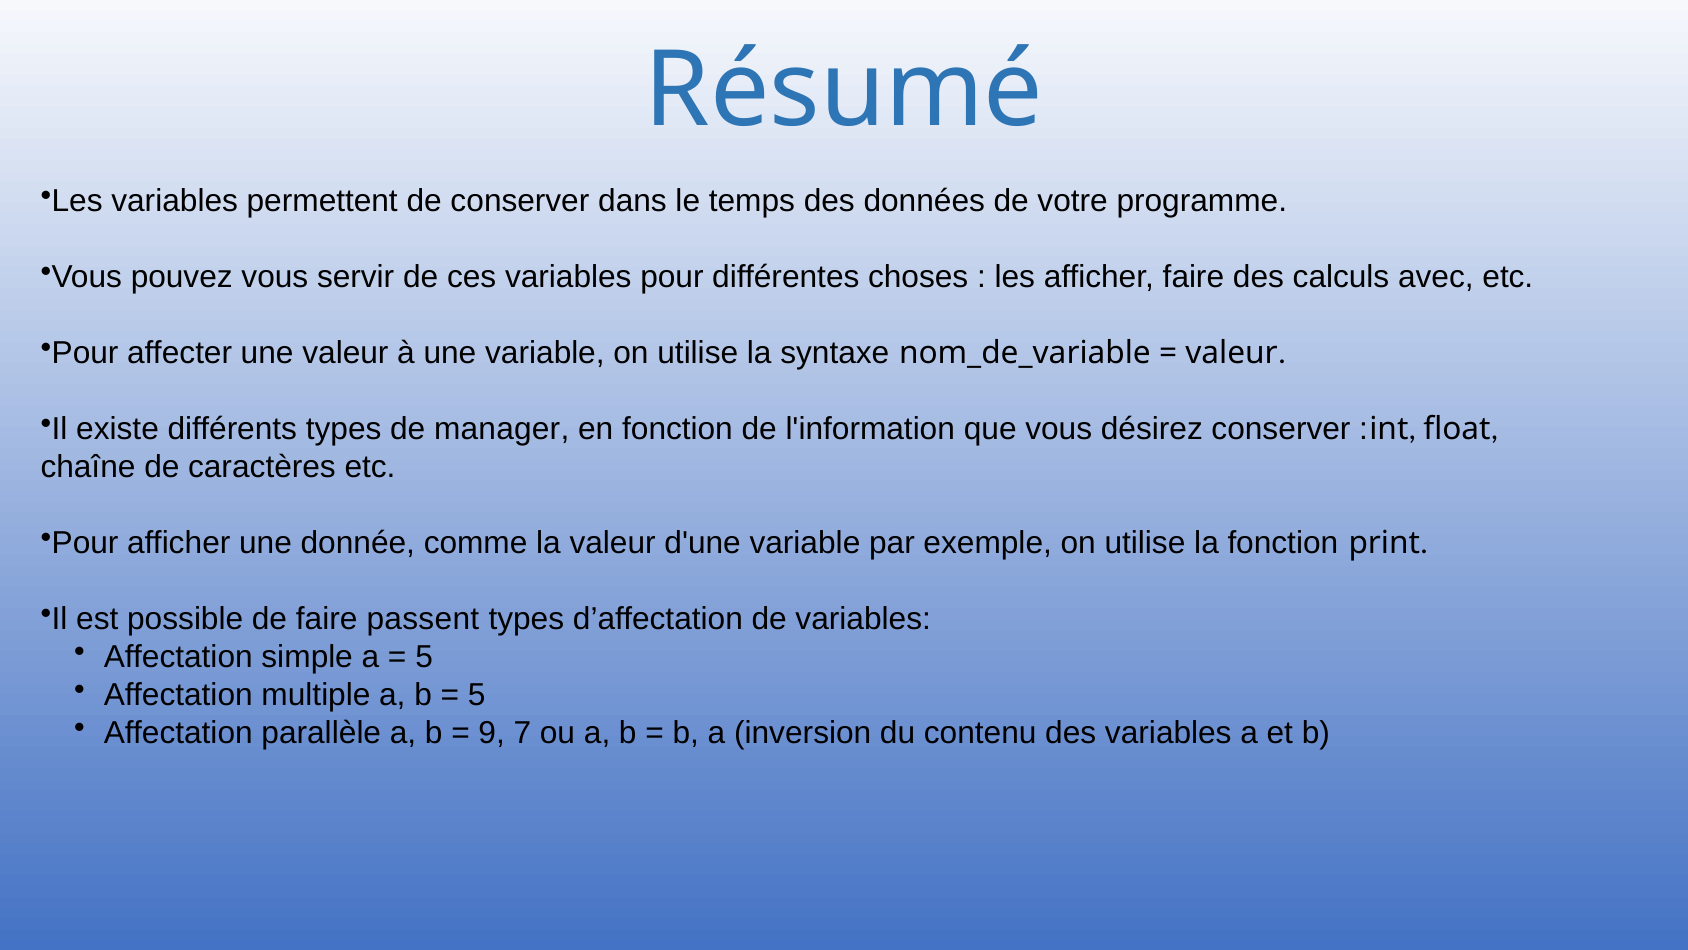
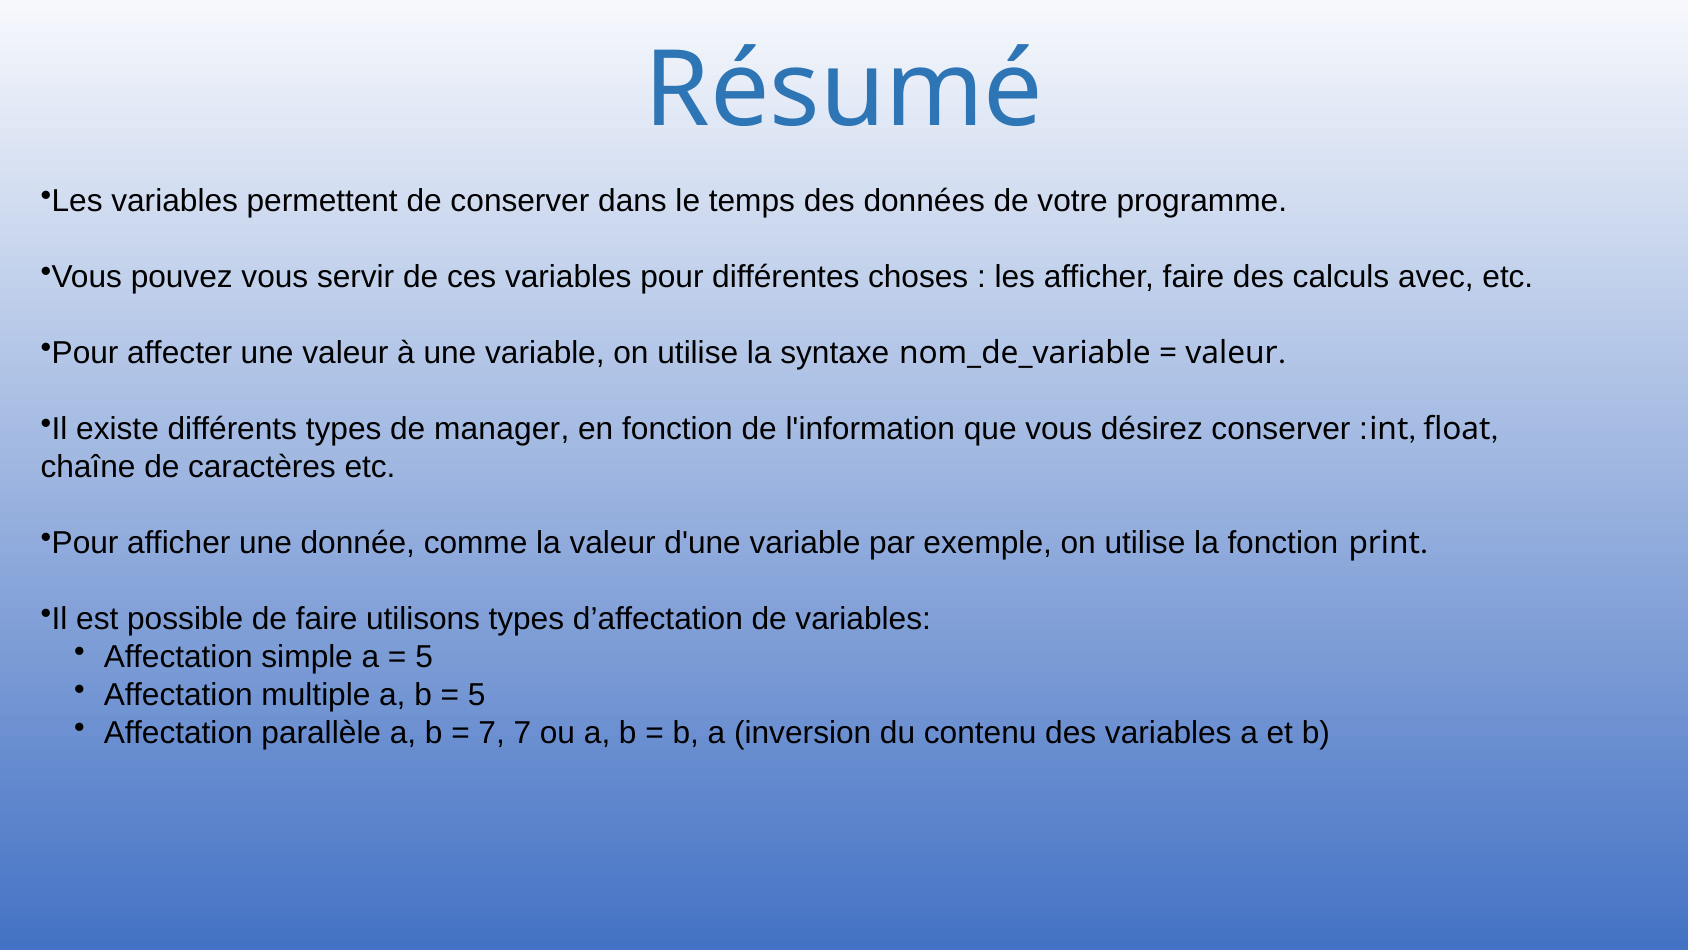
passent: passent -> utilisons (423, 619)
9: 9 -> 7 (492, 733)
